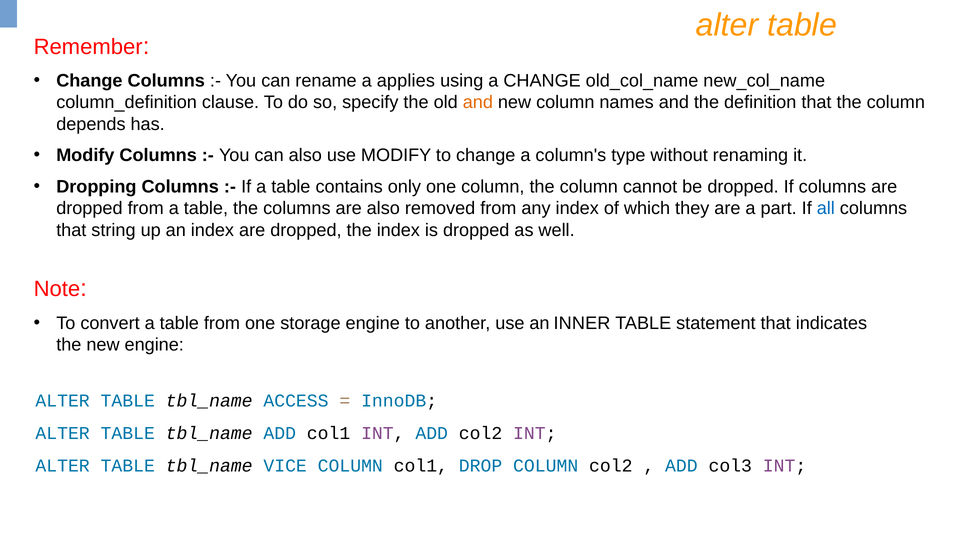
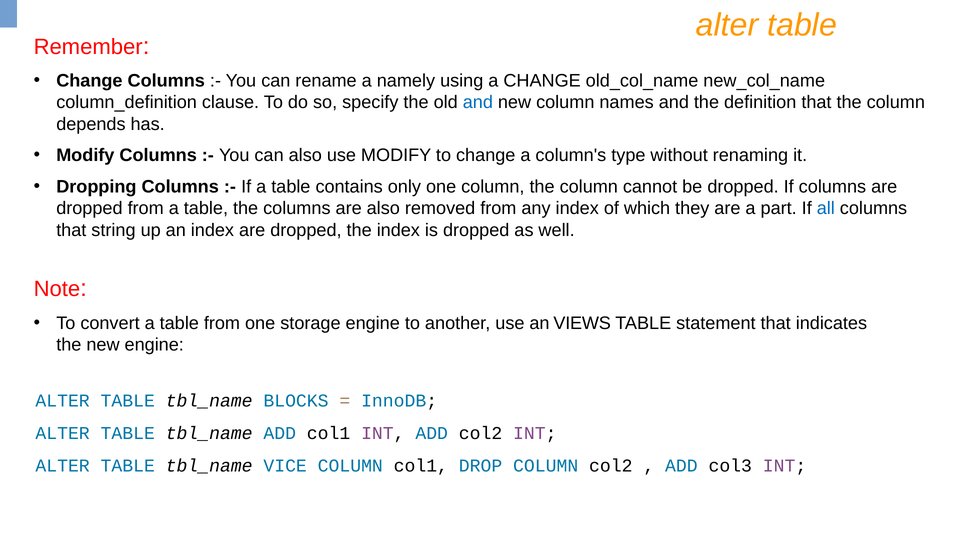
applies: applies -> namely (406, 81)
and colour: orange -> blue (478, 102)
INNER: INNER -> VIEWS (582, 323)
ACCESS: ACCESS -> BLOCKS (296, 401)
